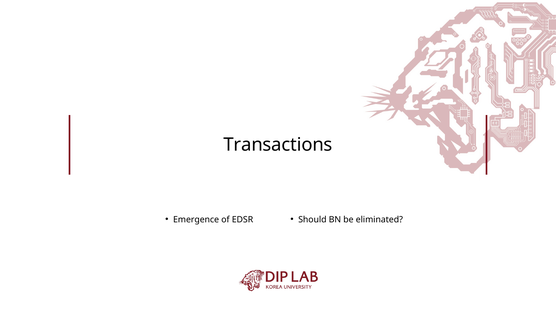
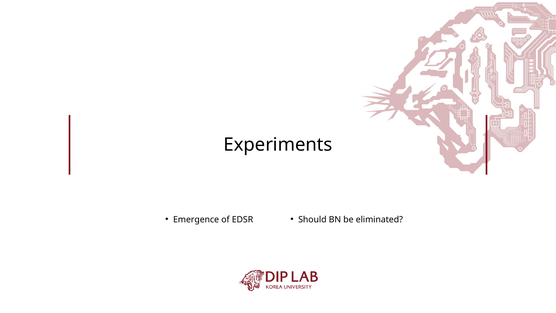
Transactions: Transactions -> Experiments (278, 145)
